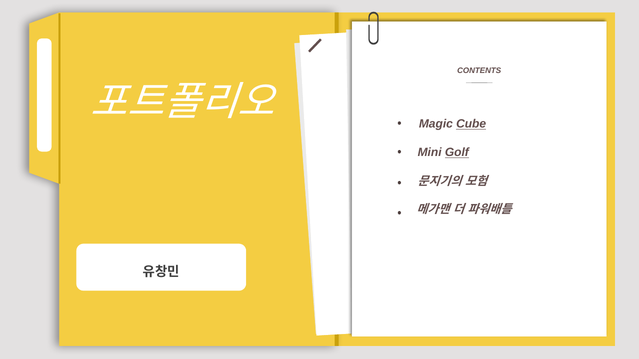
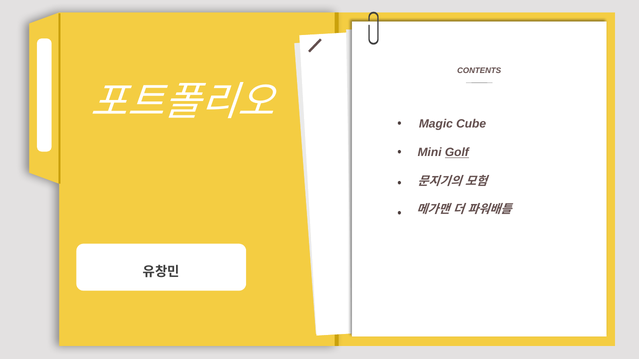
Cube underline: present -> none (471, 124)
